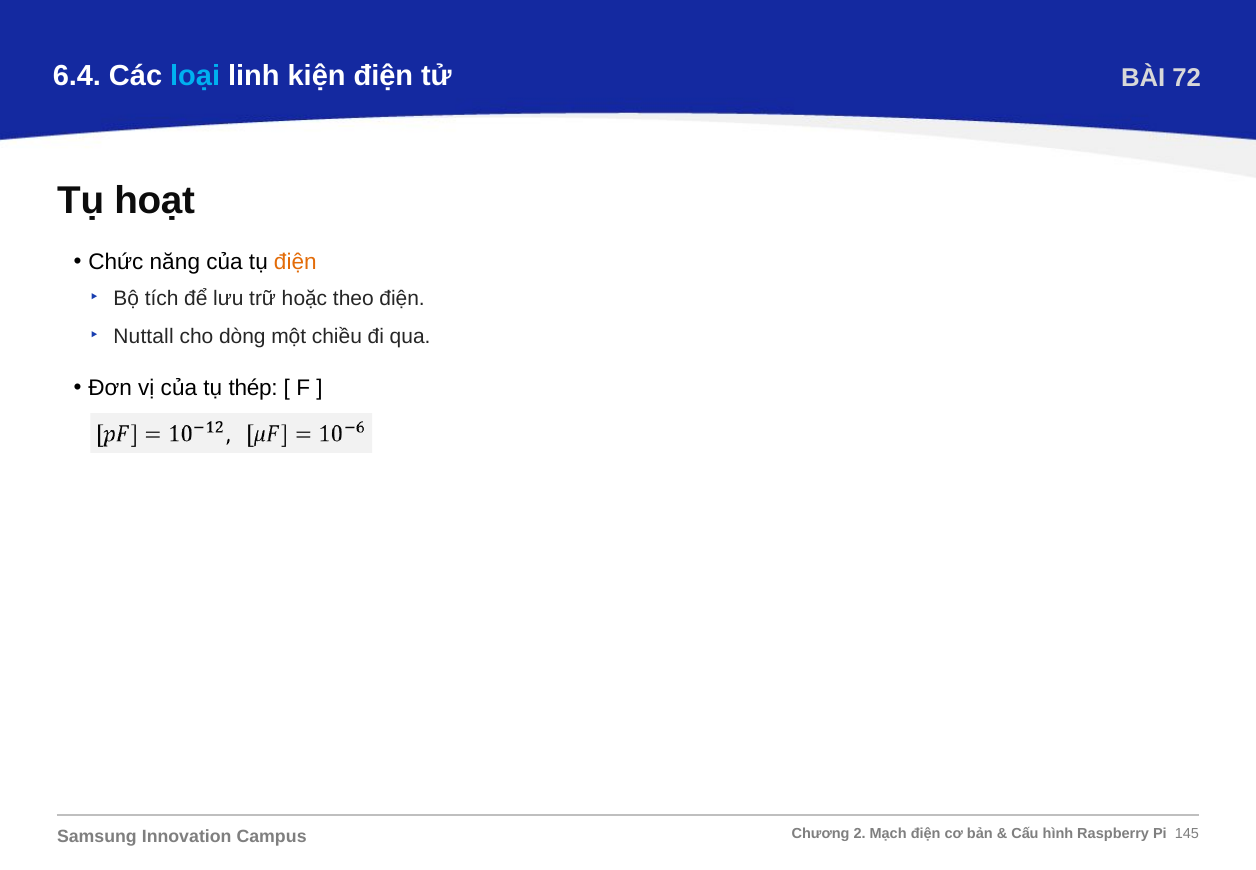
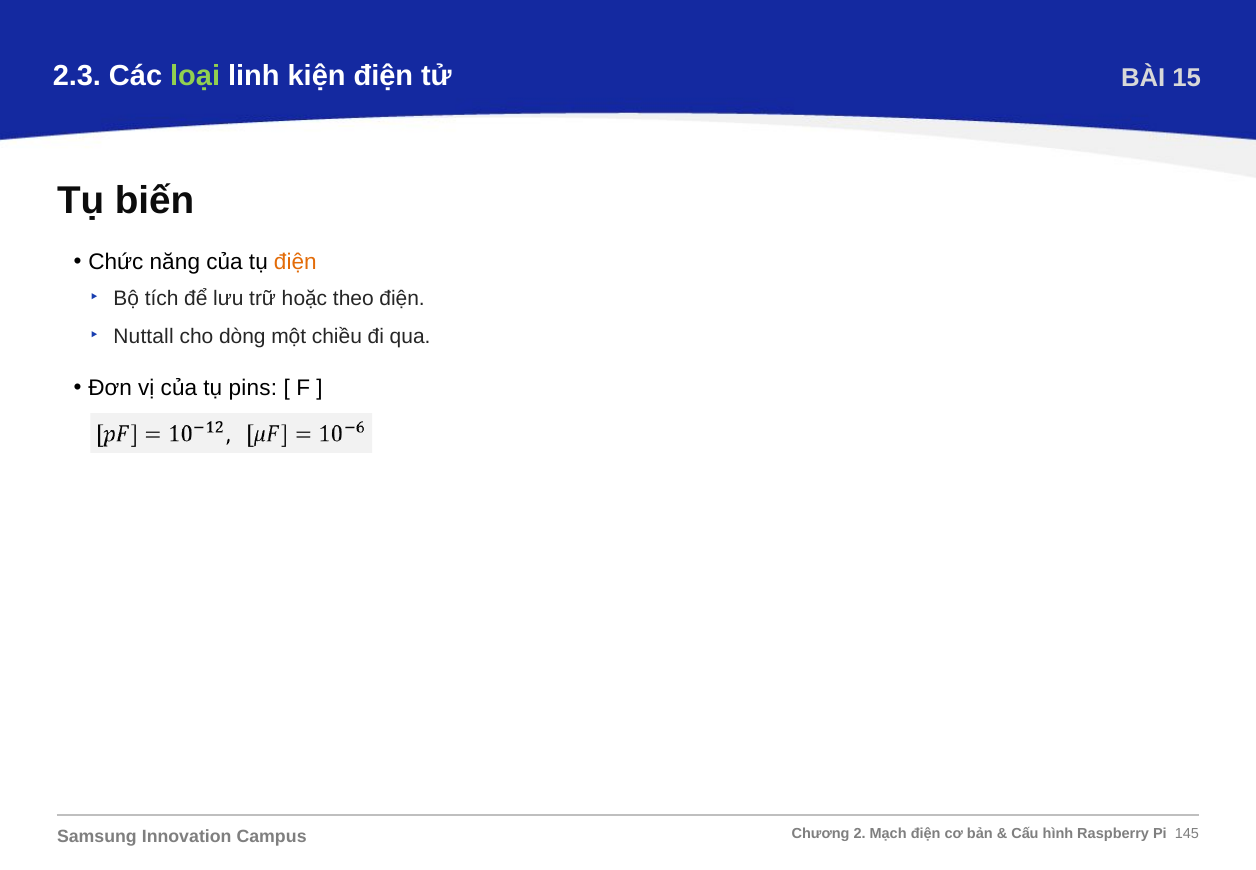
6.4: 6.4 -> 2.3 (77, 76)
loại colour: light blue -> light green (195, 76)
72: 72 -> 15 (1187, 78)
hoạt: hoạt -> biến (155, 200)
thép: thép -> pins (253, 388)
